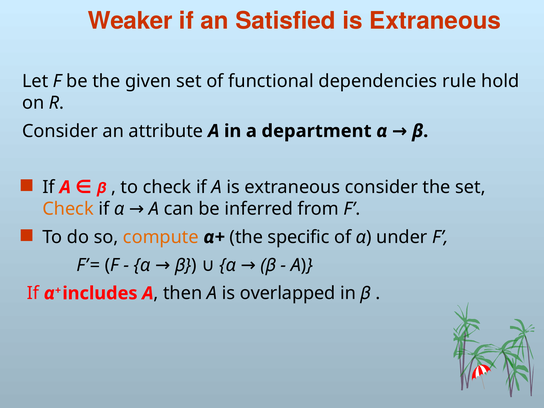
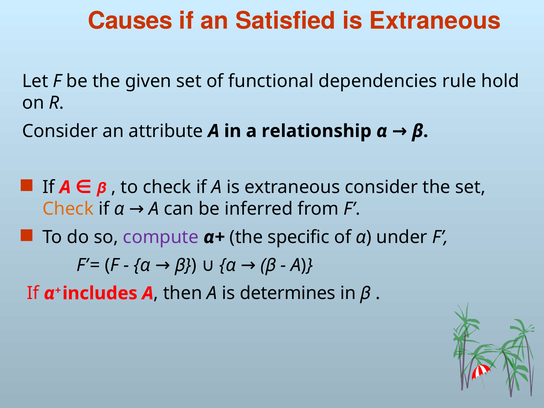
Weaker: Weaker -> Causes (130, 21)
department: department -> relationship (317, 131)
compute colour: orange -> purple (161, 237)
overlapped: overlapped -> determines (288, 293)
